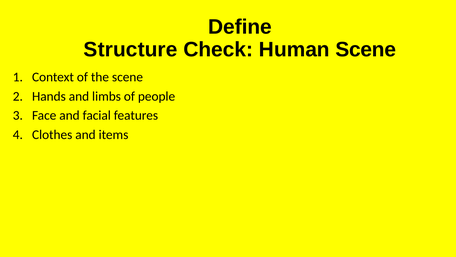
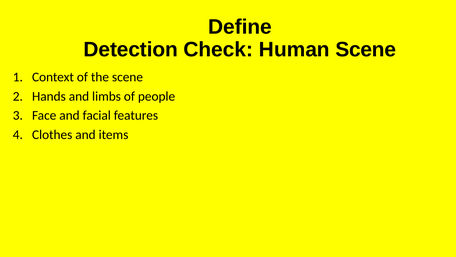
Structure: Structure -> Detection (131, 50)
